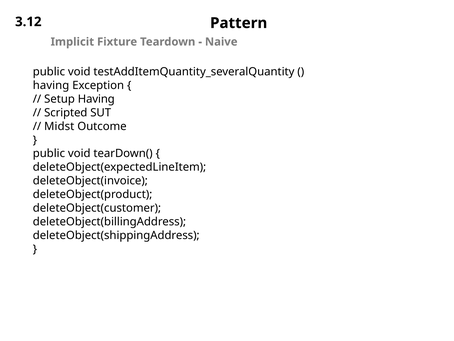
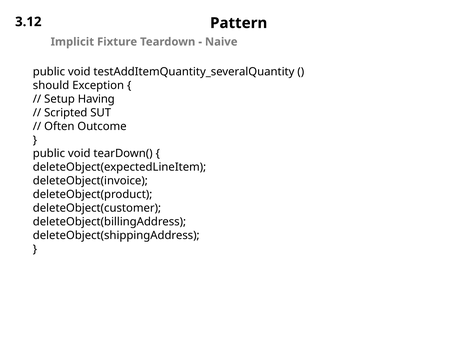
having: having -> should (51, 85)
Midst: Midst -> Often (59, 126)
